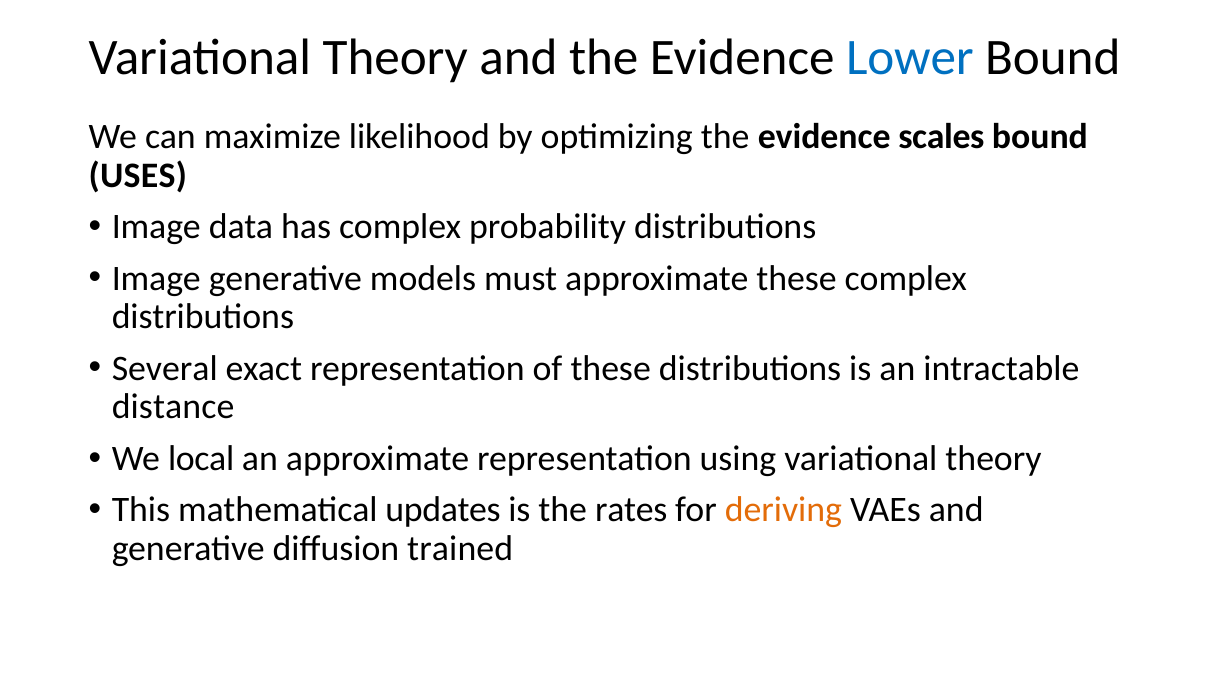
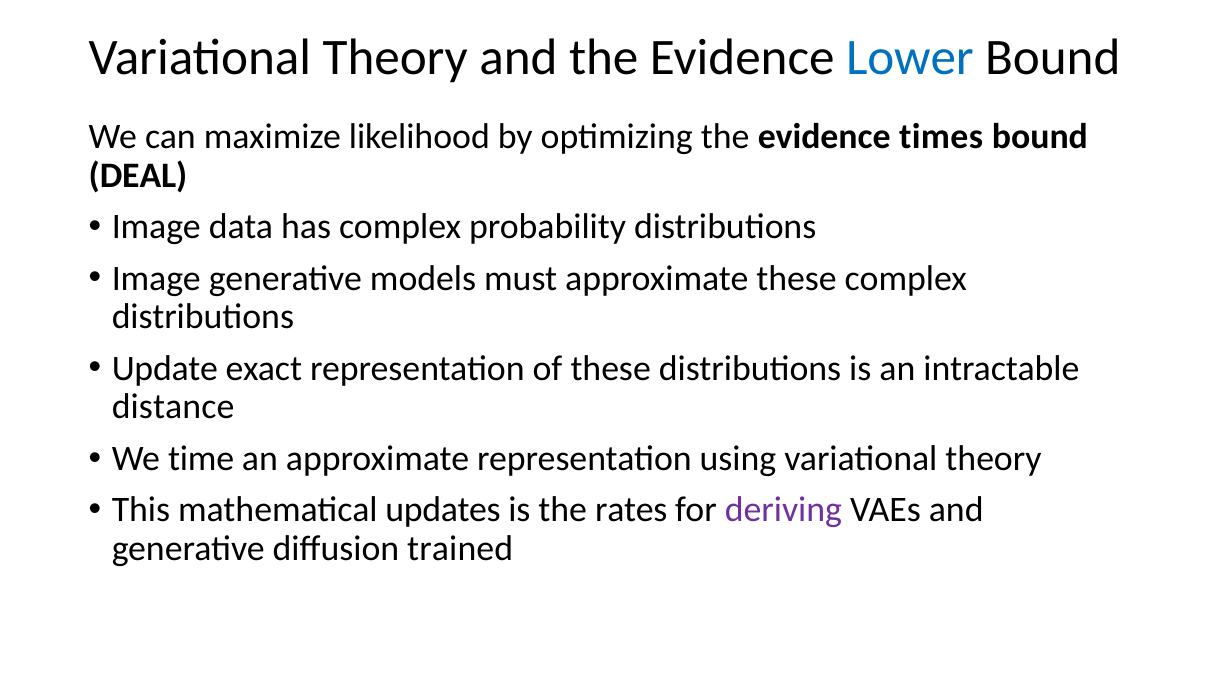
scales: scales -> times (941, 137)
USES: USES -> DEAL (138, 176)
Several: Several -> Update (165, 368)
local: local -> time (201, 458)
deriving colour: orange -> purple (783, 510)
